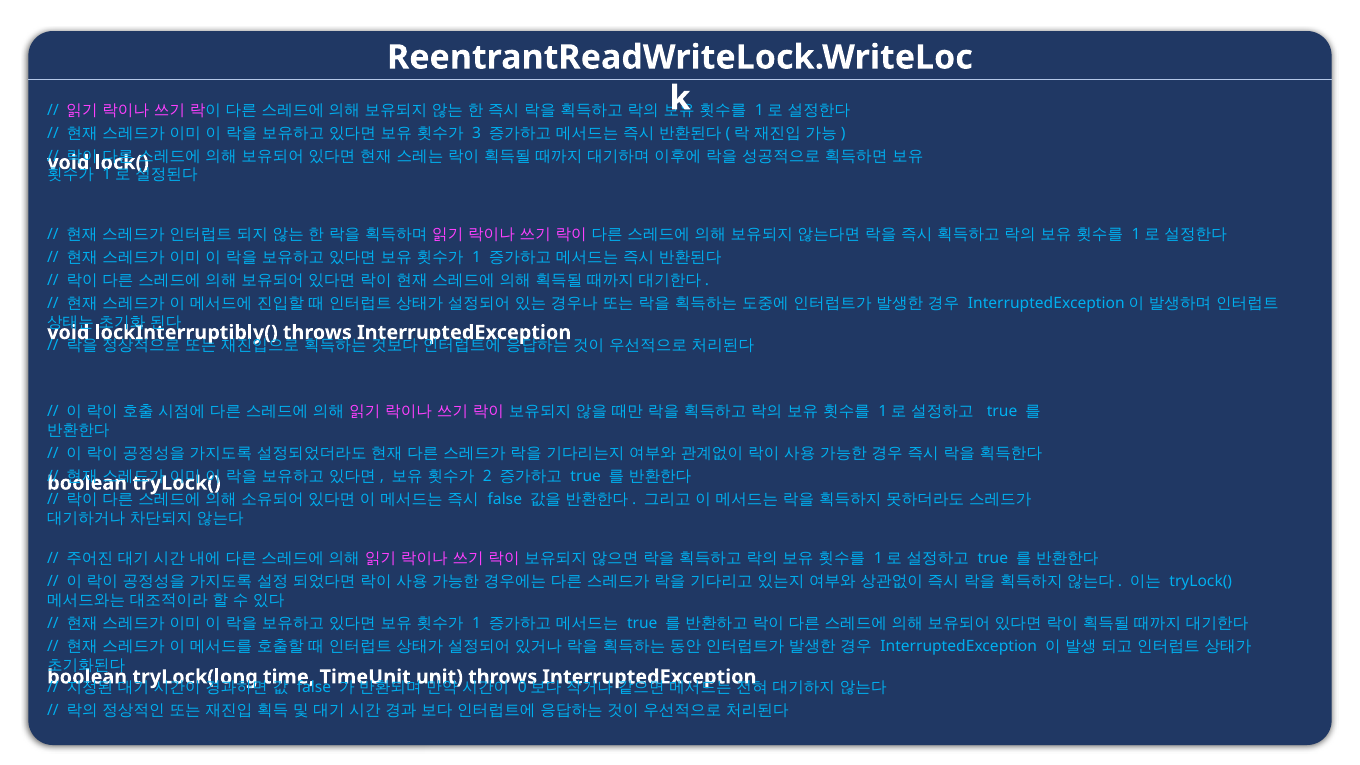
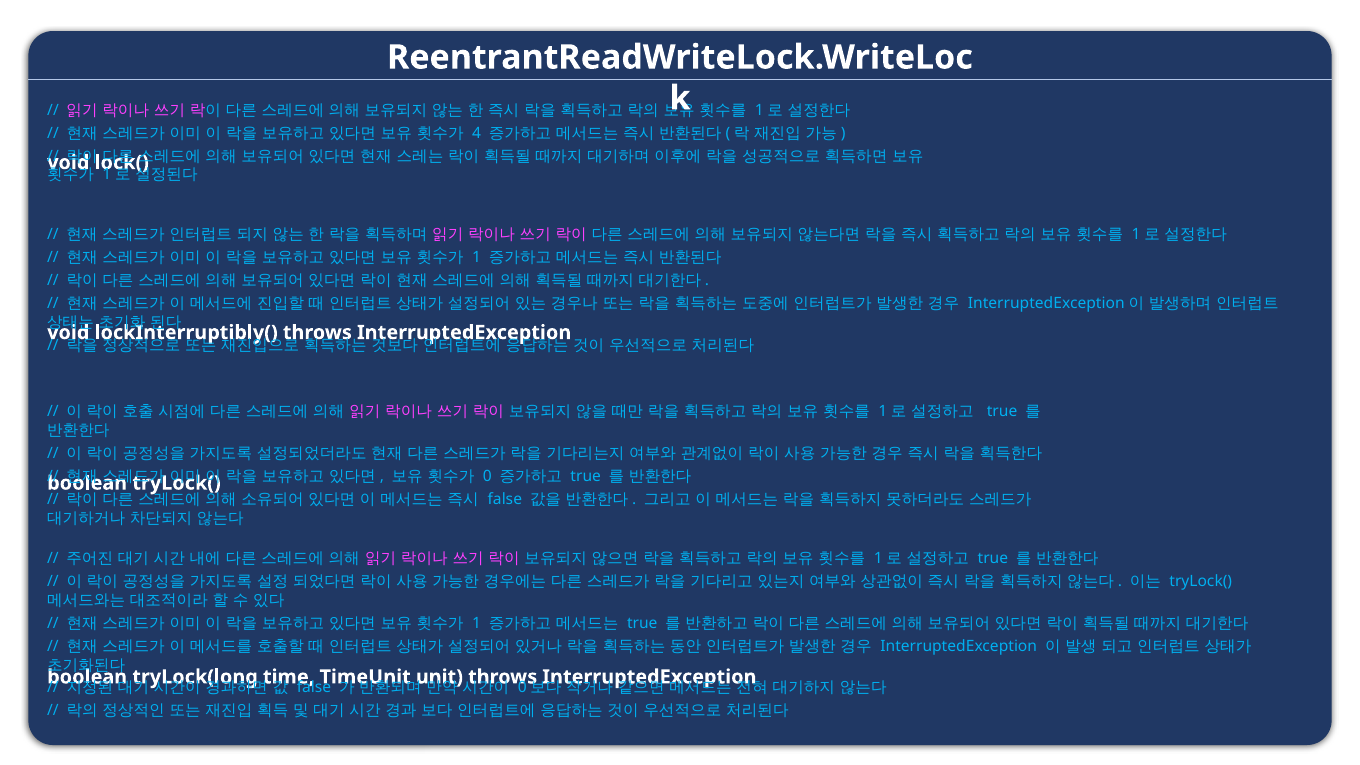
3: 3 -> 4 (477, 133)
2: 2 -> 0 (487, 476)
